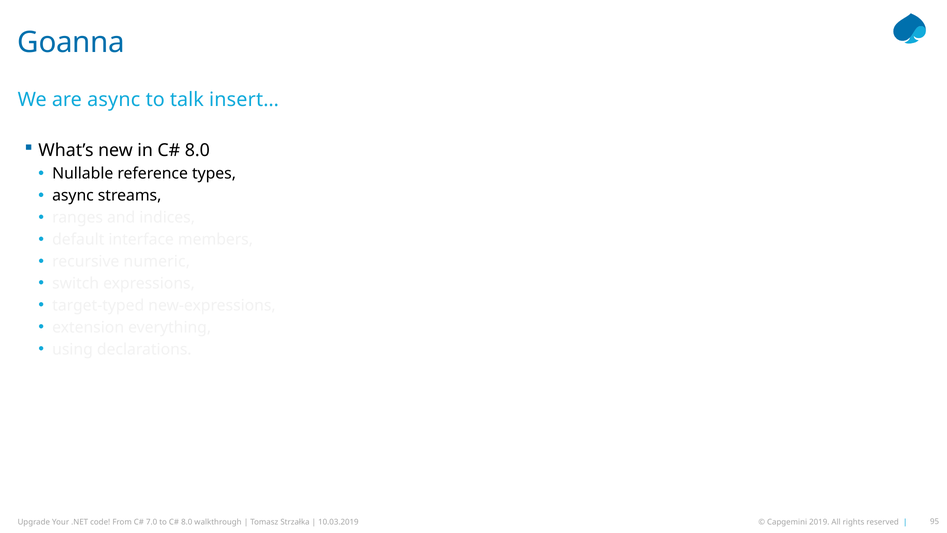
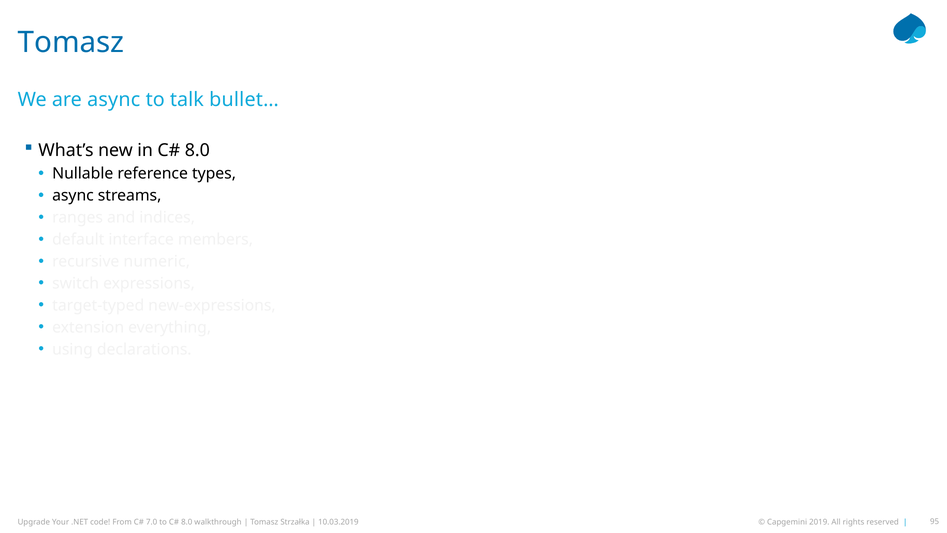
Goanna: Goanna -> Tomasz (71, 43)
insert…: insert… -> bullet… (244, 100)
